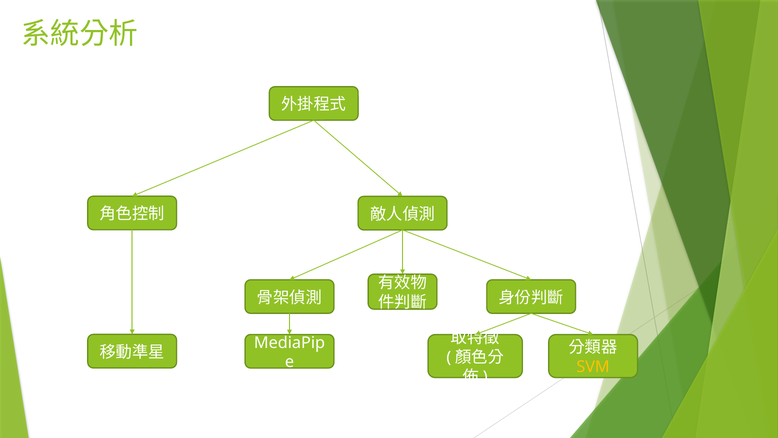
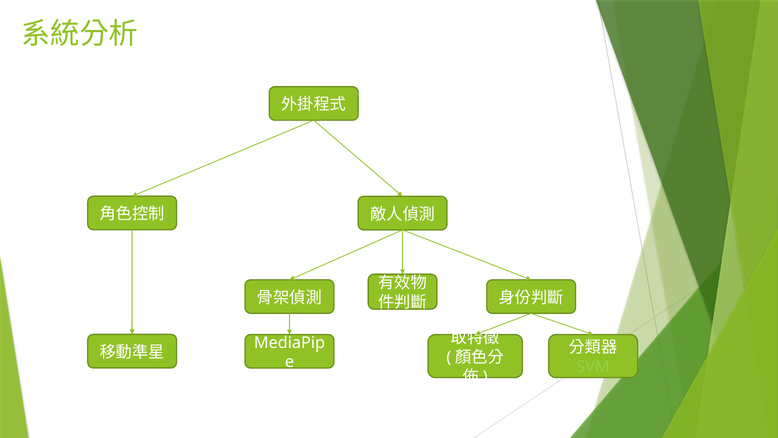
SVM colour: yellow -> light green (593, 367)
